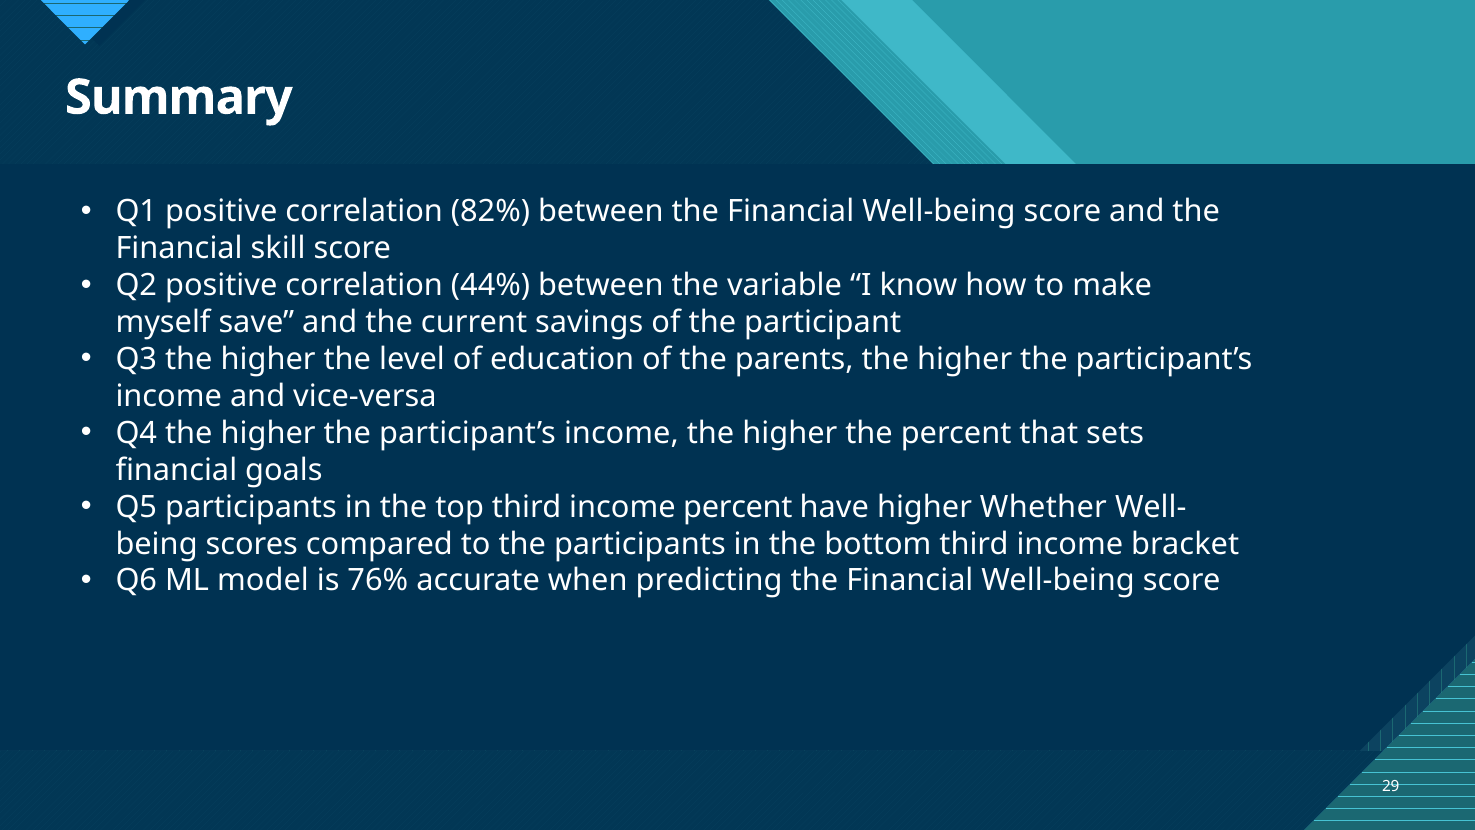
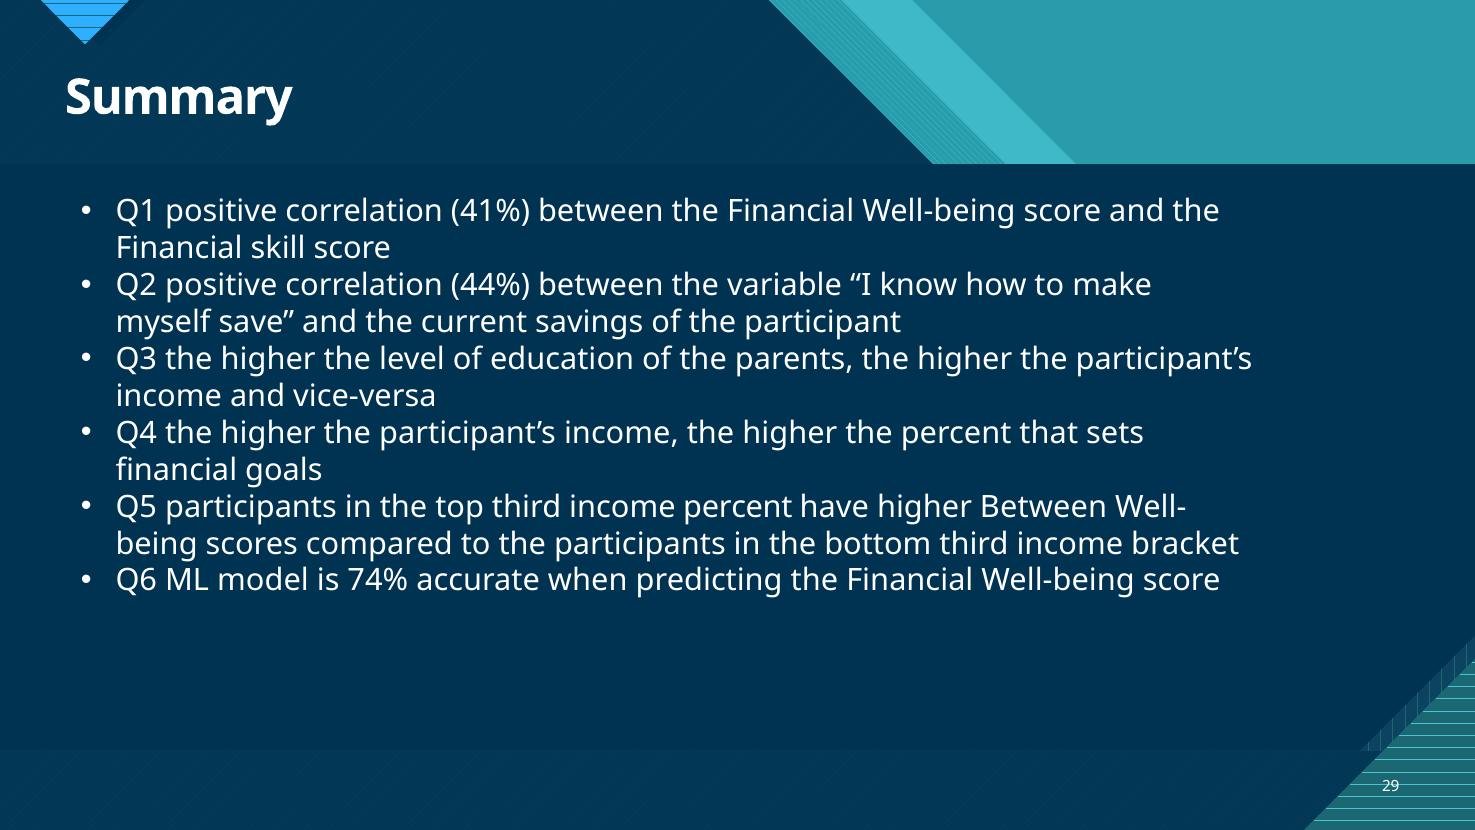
82%: 82% -> 41% (490, 212)
higher Whether: Whether -> Between (1043, 507)
76%: 76% -> 74% (378, 581)
